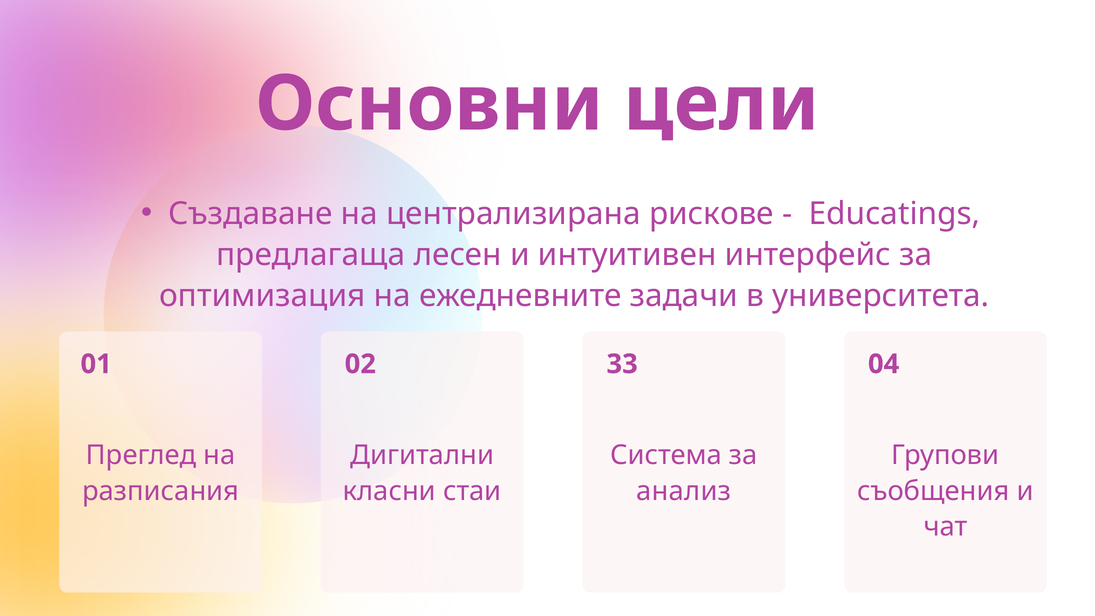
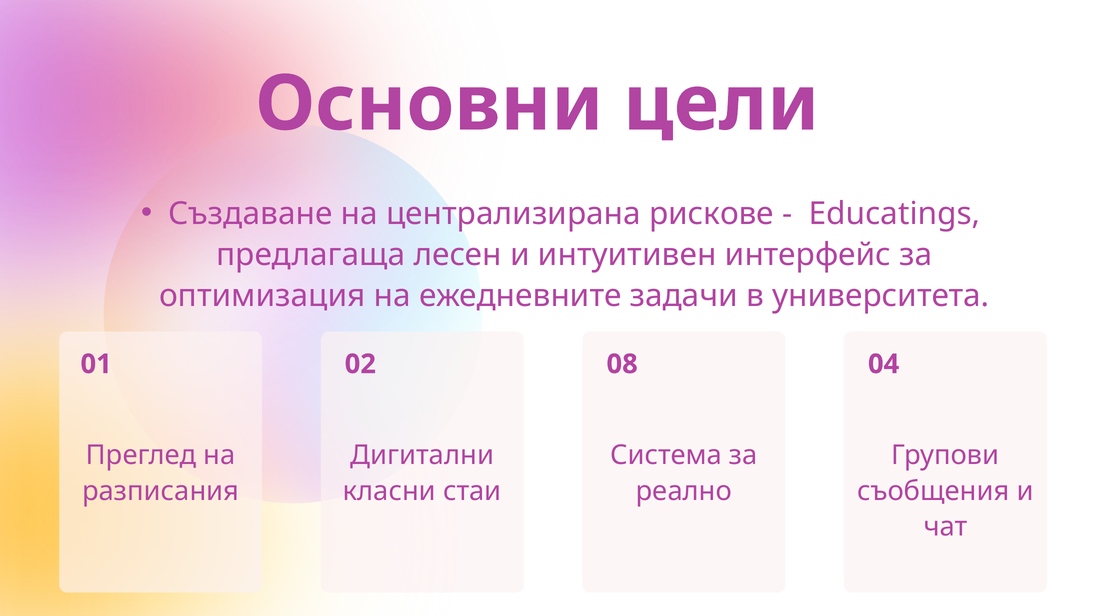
33: 33 -> 08 (622, 364)
анализ: анализ -> реално (684, 491)
